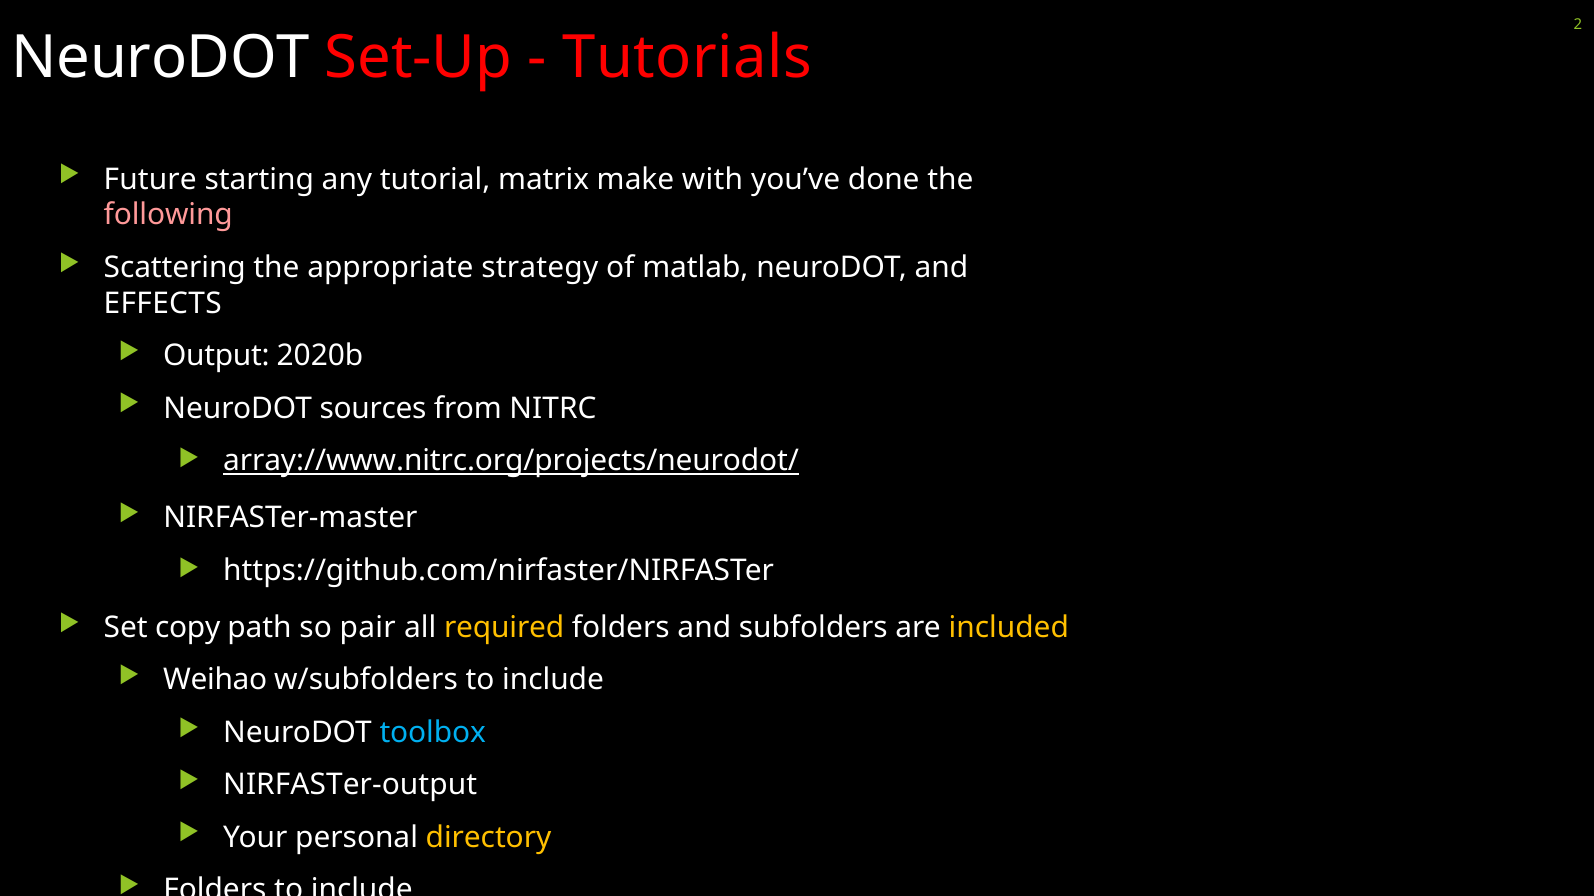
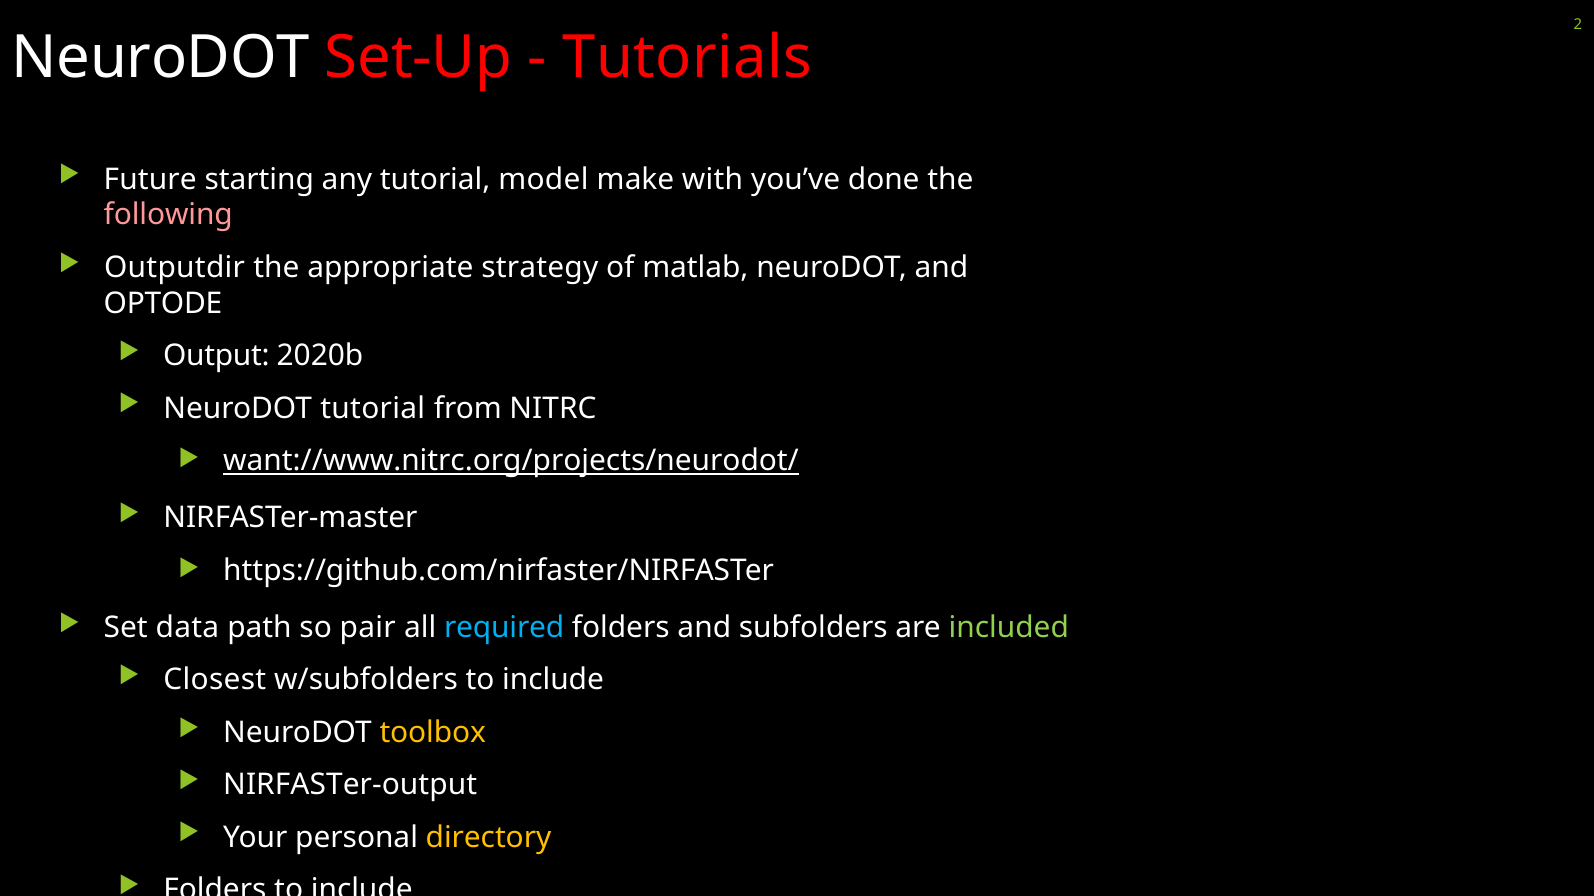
matrix: matrix -> model (543, 179)
Scattering: Scattering -> Outputdir (175, 268)
EFFECTS: EFFECTS -> OPTODE (163, 304)
NeuroDOT sources: sources -> tutorial (373, 409)
array://www.nitrc.org/projects/neurodot/: array://www.nitrc.org/projects/neurodot/ -> want://www.nitrc.org/projects/neurodot/ (511, 461)
copy: copy -> data (187, 628)
required colour: yellow -> light blue (504, 628)
included colour: yellow -> light green (1009, 628)
Weihao: Weihao -> Closest (215, 681)
toolbox colour: light blue -> yellow (433, 733)
